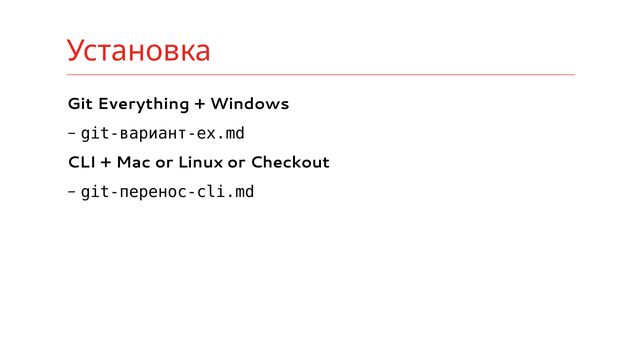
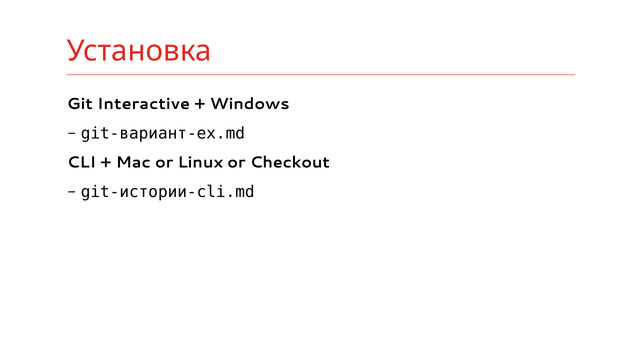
Everything: Everything -> Interactive (144, 104)
git-перенос-cli.md: git-перенос-cli.md -> git-истории-cli.md (168, 192)
